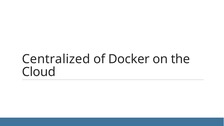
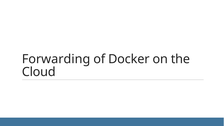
Centralized: Centralized -> Forwarding (56, 59)
